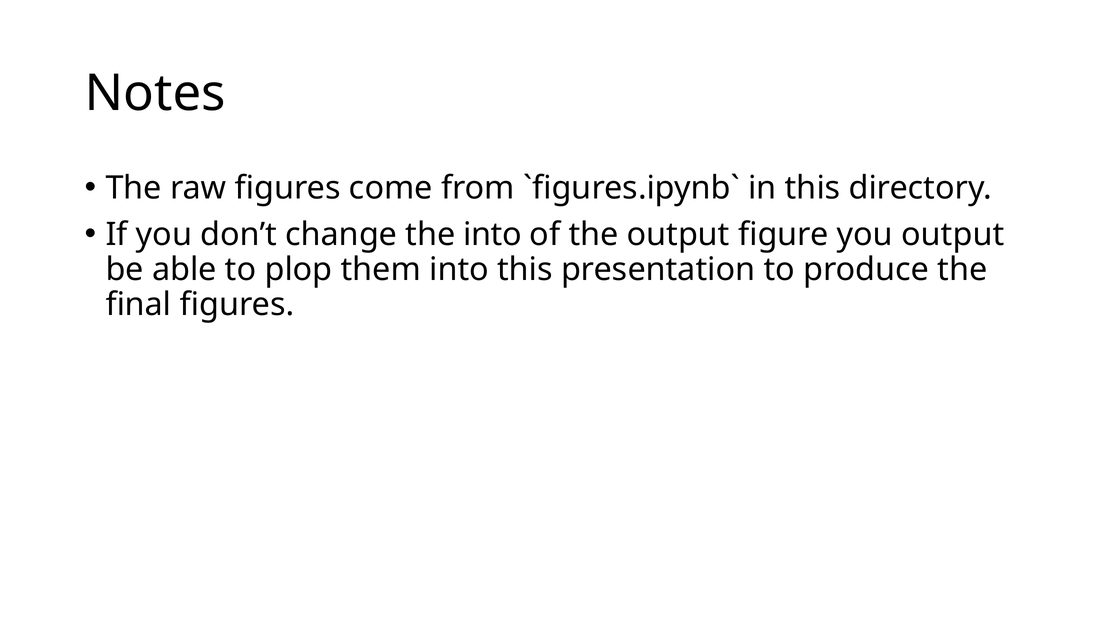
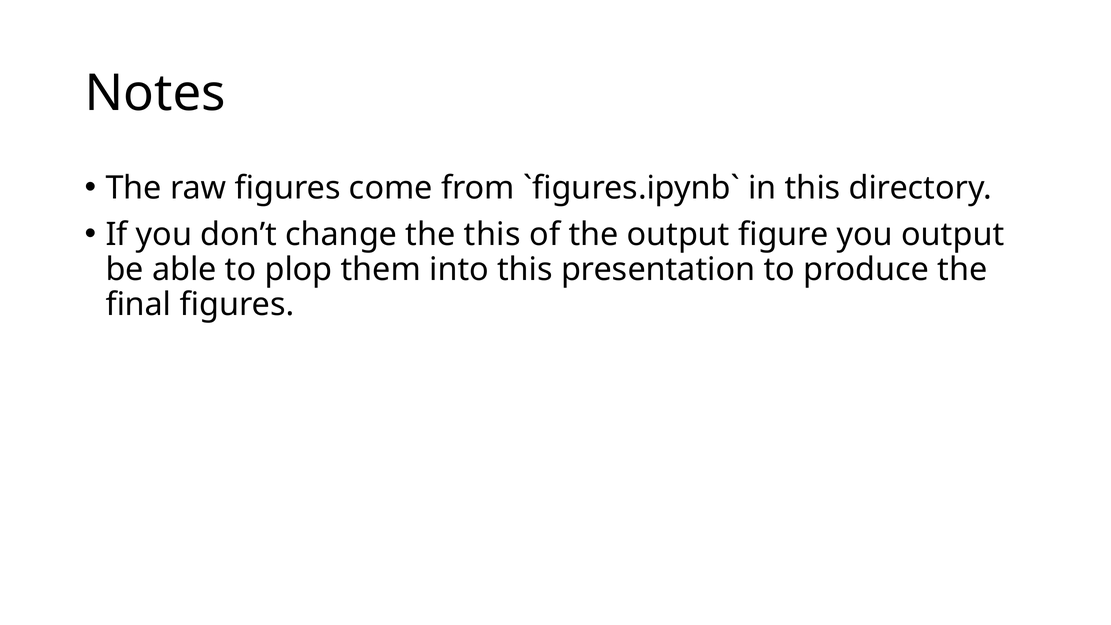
the into: into -> this (492, 234)
